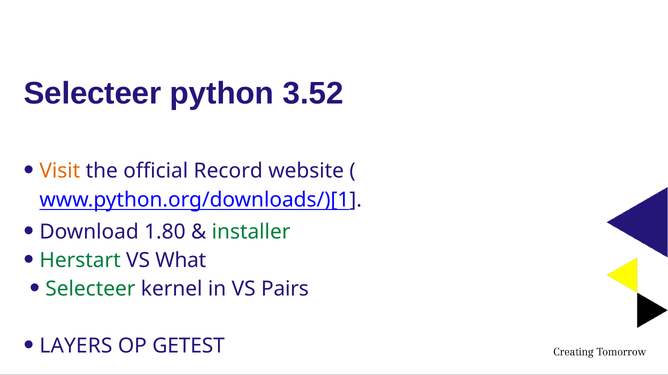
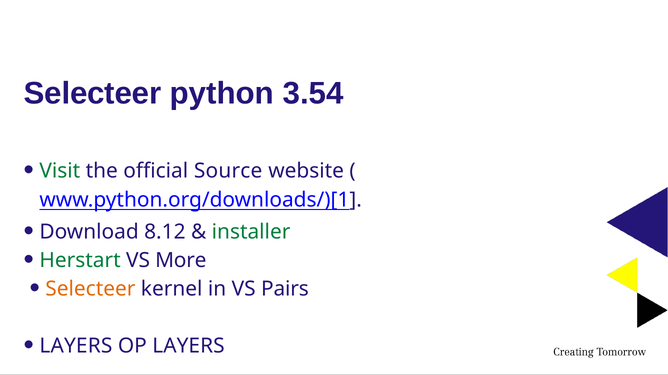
3.52: 3.52 -> 3.54 (313, 94)
Visit colour: orange -> green (60, 171)
Record: Record -> Source (228, 171)
1.80: 1.80 -> 8.12 (165, 232)
What: What -> More (181, 261)
Selecteer colour: green -> orange (90, 289)
OP GETEST: GETEST -> LAYERS (188, 346)
